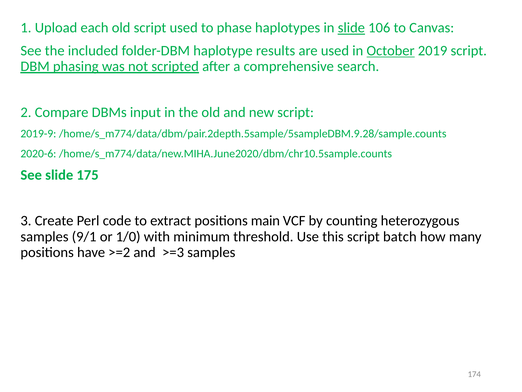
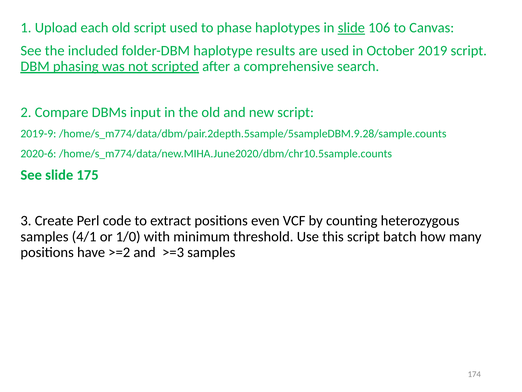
October underline: present -> none (391, 51)
main: main -> even (265, 221)
9/1: 9/1 -> 4/1 (84, 236)
